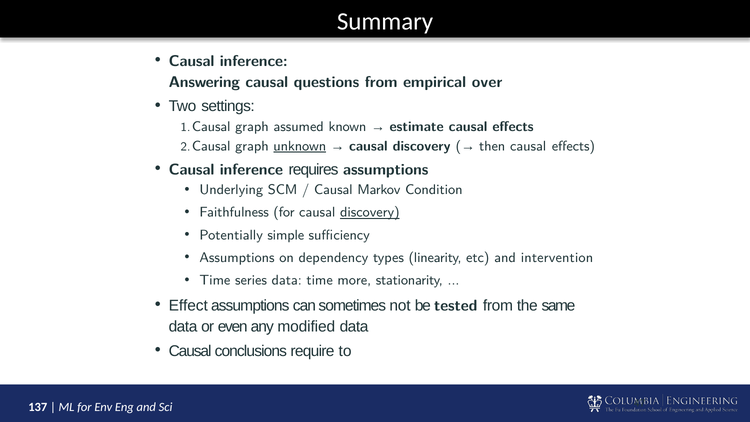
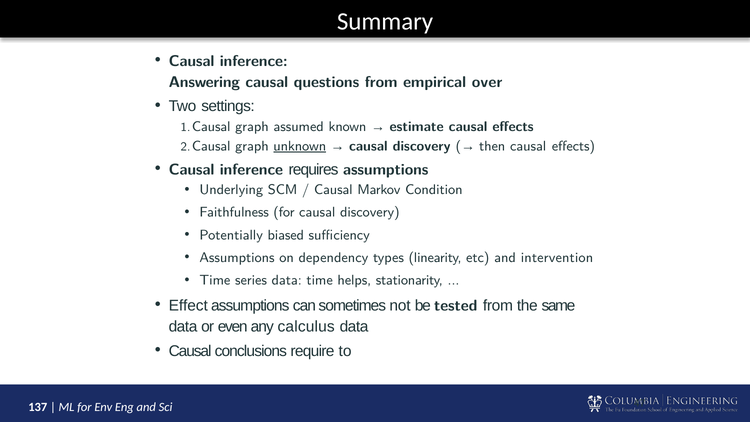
discovery underline: present -> none (370, 212)
simple: simple -> biased (286, 235)
more: more -> helps (354, 280)
modified: modified -> calculus (306, 327)
